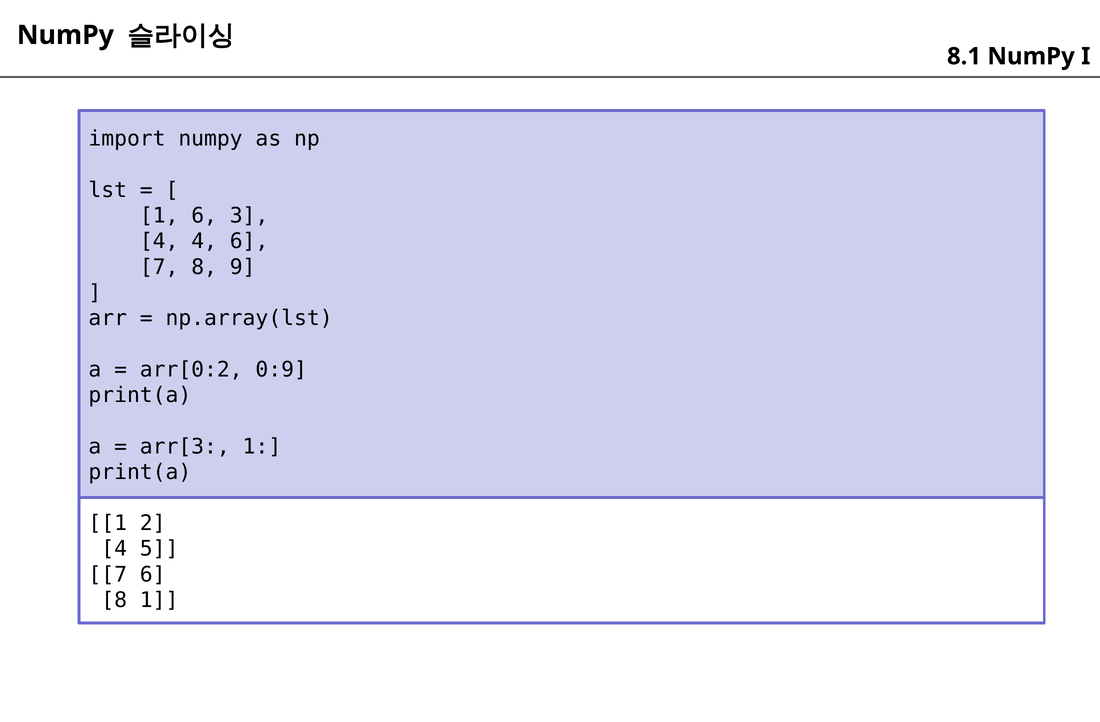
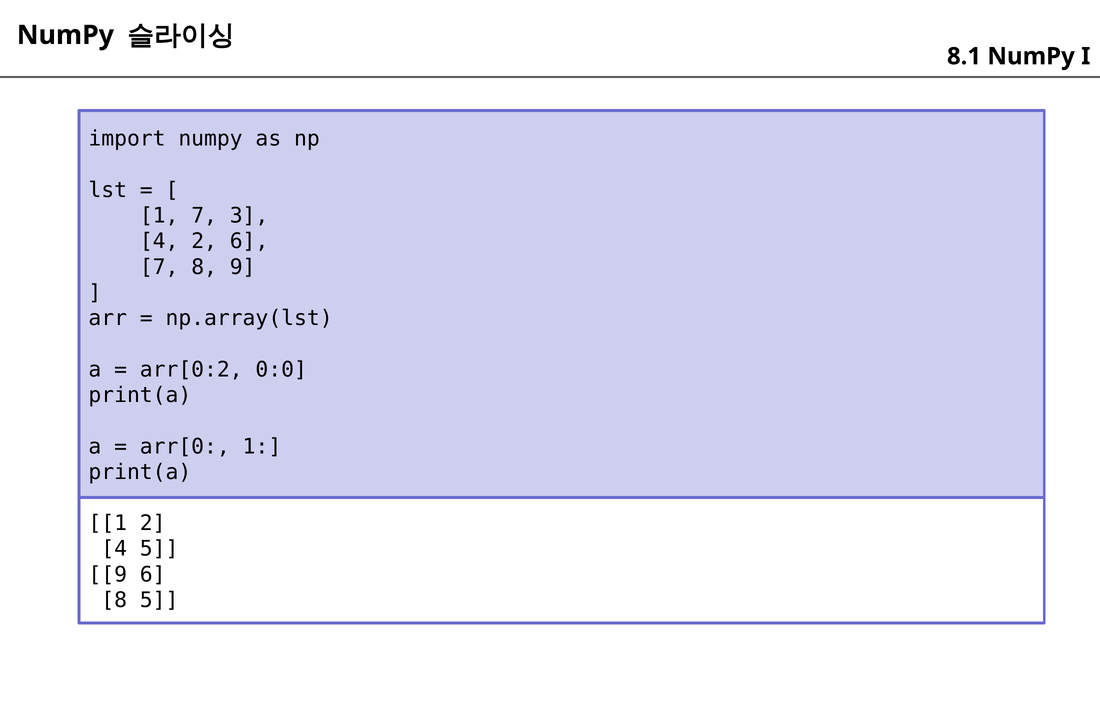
1 6: 6 -> 7 (204, 216)
4 4: 4 -> 2 (204, 242)
0:9: 0:9 -> 0:0 (281, 370)
arr[3: arr[3 -> arr[0 (185, 447)
7: 7 -> 9 (108, 575)
8 1: 1 -> 5 (159, 601)
